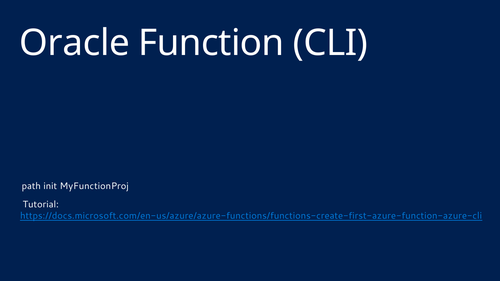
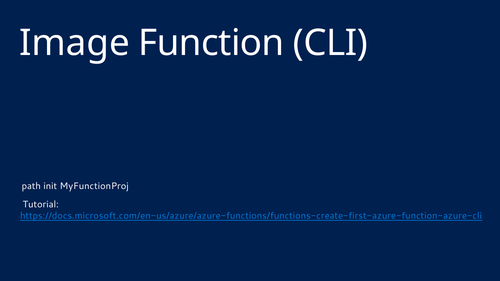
Oracle: Oracle -> Image (75, 43)
